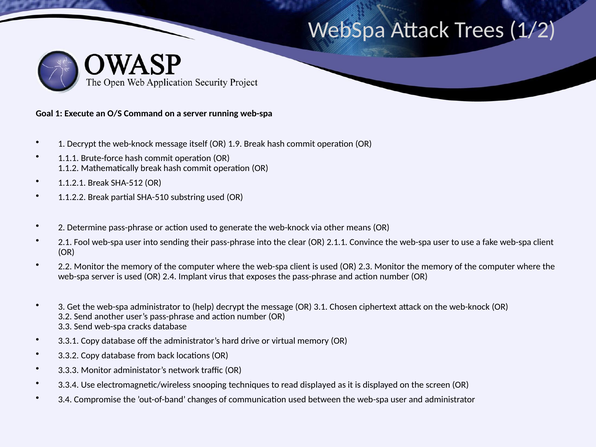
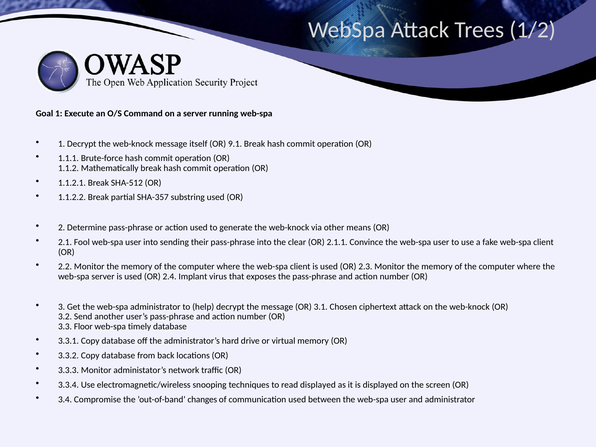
1.9: 1.9 -> 9.1 (235, 144)
SHA-510: SHA-510 -> SHA-357 (153, 197)
3.3 Send: Send -> Floor (83, 326)
cracks: cracks -> timely (140, 326)
